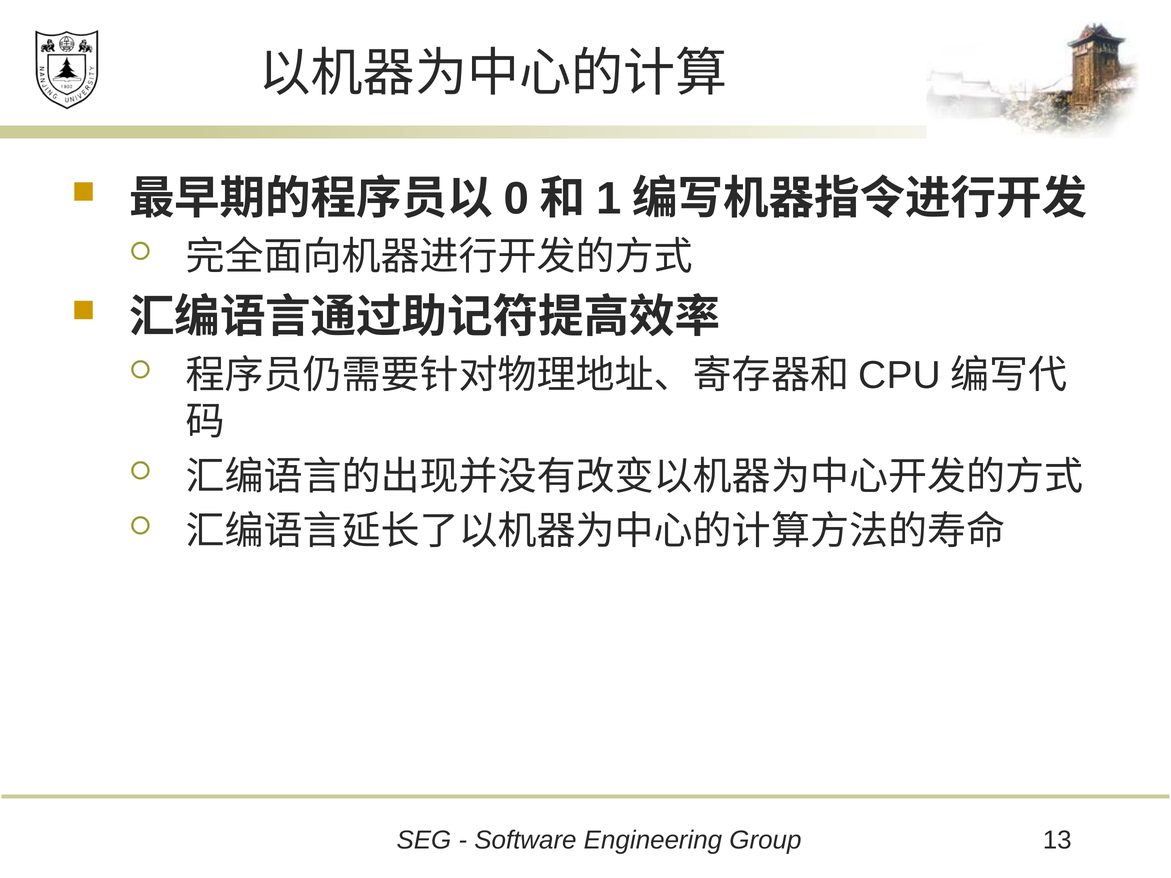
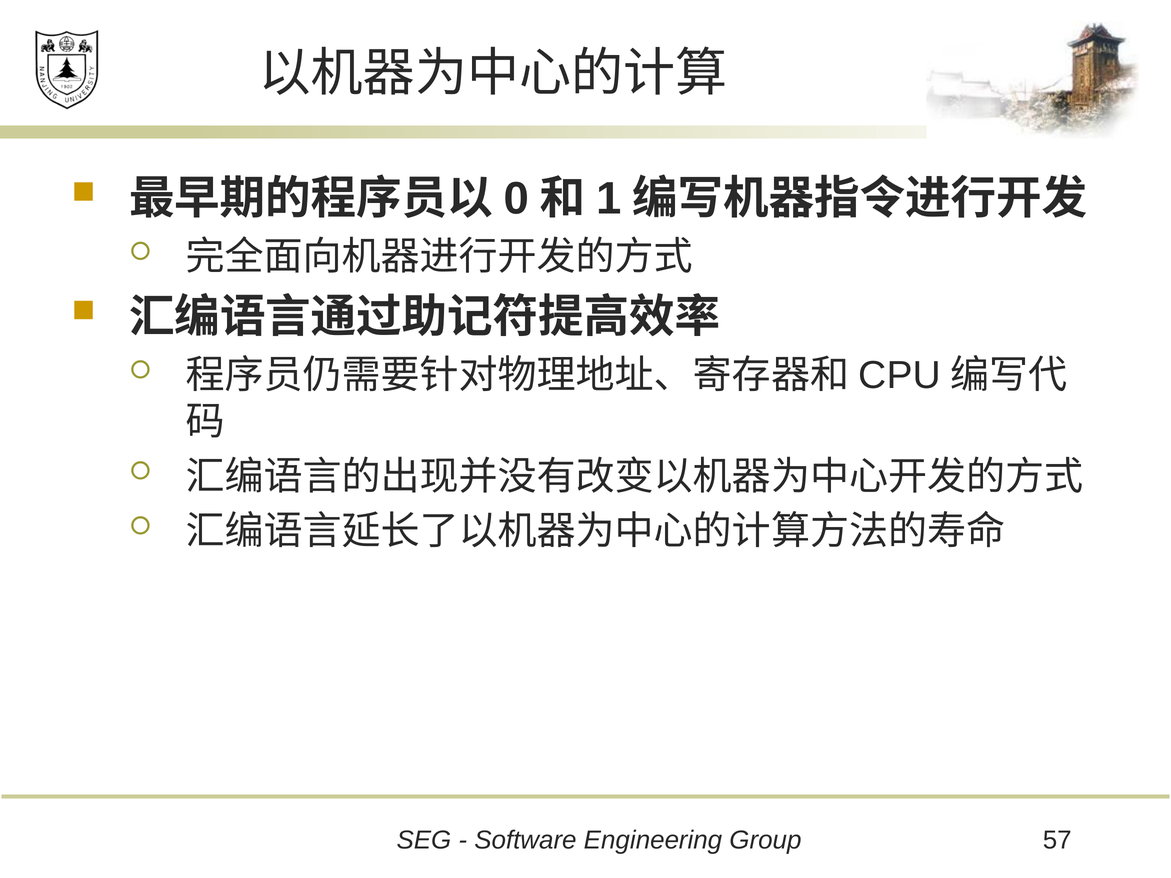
13: 13 -> 57 (1057, 840)
